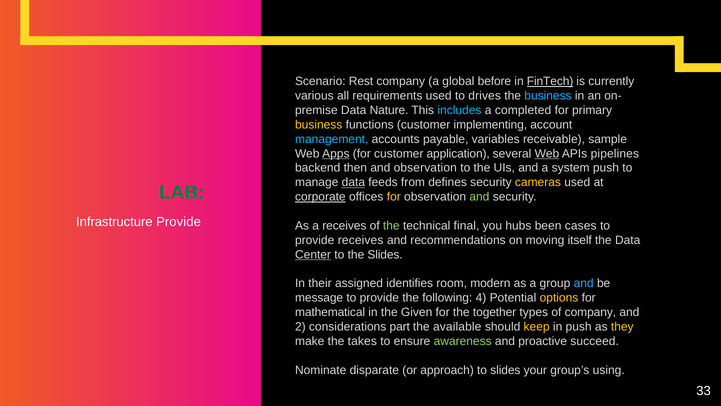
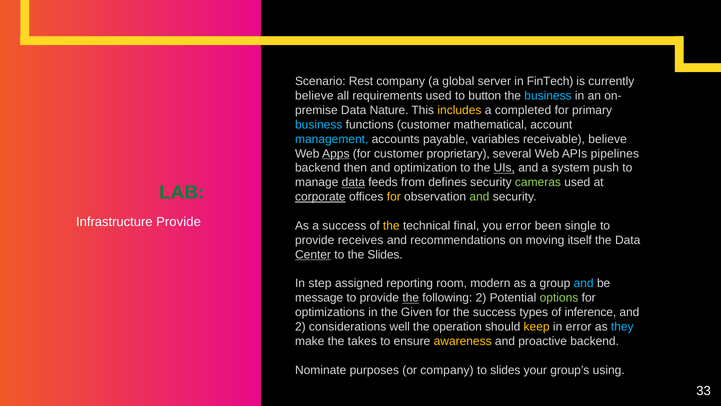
before: before -> server (494, 81)
FinTech underline: present -> none (550, 81)
various: various -> believe (314, 96)
drives: drives -> button (485, 96)
includes colour: light blue -> yellow (459, 110)
business colour: yellow -> light blue (319, 125)
implementing: implementing -> mathematical (490, 125)
receivable sample: sample -> believe (608, 139)
application: application -> proprietary (458, 153)
Web underline: present -> none (547, 153)
and observation: observation -> optimization (425, 168)
UIs underline: none -> present (504, 168)
cameras colour: yellow -> light green (538, 182)
a receives: receives -> success (344, 226)
the colour: light green -> yellow (391, 226)
you hubs: hubs -> error (518, 226)
cases: cases -> single (581, 226)
their: their -> step (320, 283)
identifies: identifies -> reporting (410, 283)
the underline: none -> present (411, 298)
following 4: 4 -> 2 (481, 298)
options colour: yellow -> light green (559, 298)
mathematical: mathematical -> optimizations (330, 312)
the together: together -> success (495, 312)
of company: company -> inference (590, 312)
part: part -> well (400, 326)
available: available -> operation (457, 326)
in push: push -> error (579, 326)
they colour: yellow -> light blue (622, 326)
awareness colour: light green -> yellow (463, 341)
proactive succeed: succeed -> backend (595, 341)
disparate: disparate -> purposes (374, 370)
or approach: approach -> company (447, 370)
